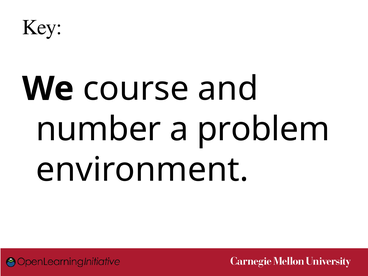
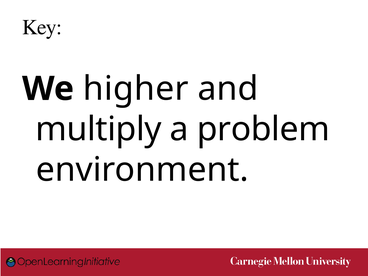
course: course -> higher (136, 89)
number: number -> multiply (98, 129)
